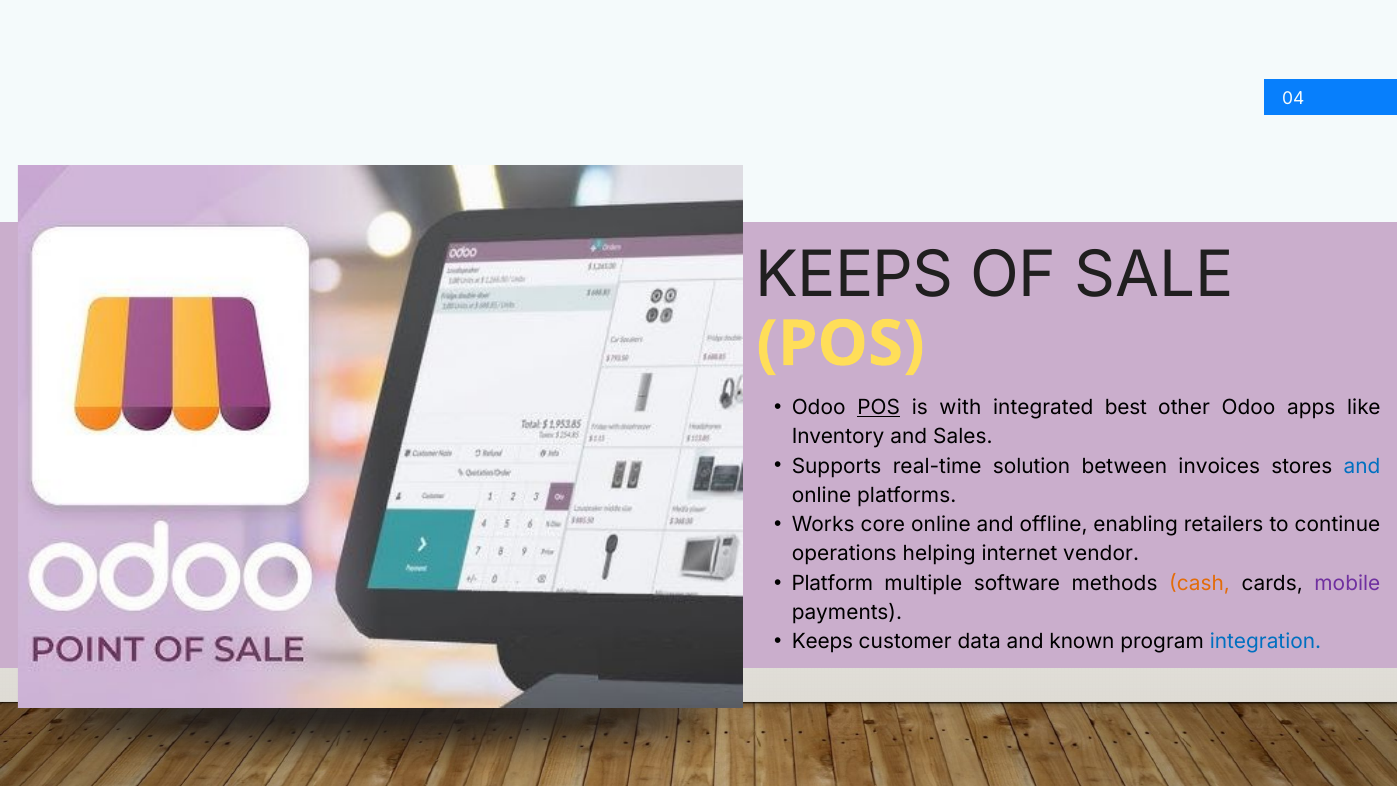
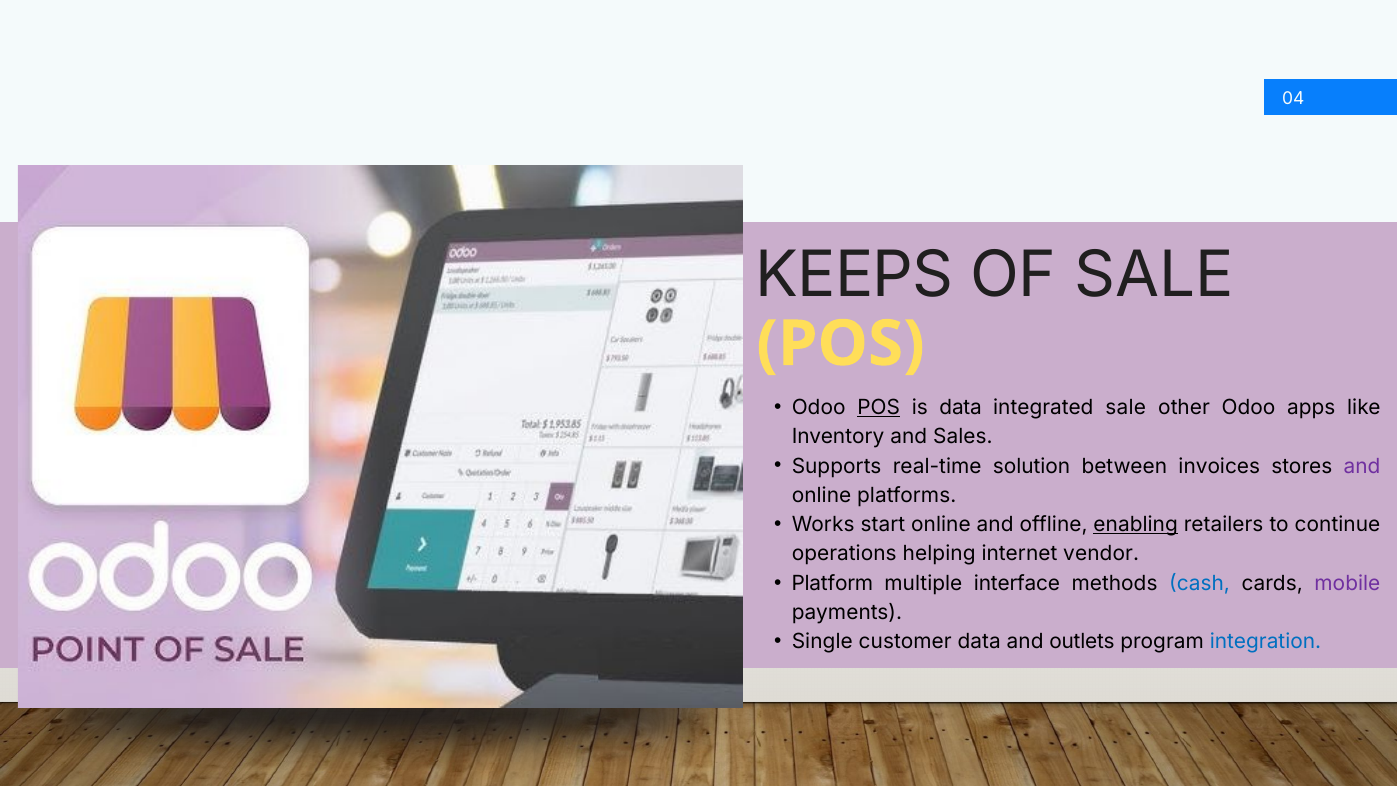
is with: with -> data (961, 407)
integrated best: best -> sale (1126, 407)
and colour: blue -> purple (1362, 466)
core: core -> start (883, 525)
enabling underline: none -> present (1136, 525)
software: software -> interface (1017, 583)
cash colour: orange -> blue (1200, 583)
Keeps: Keeps -> Single (822, 642)
known: known -> outlets (1082, 642)
